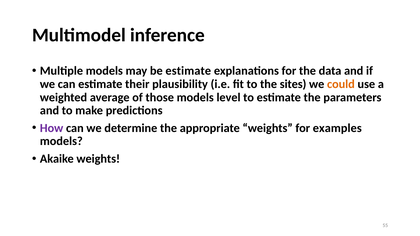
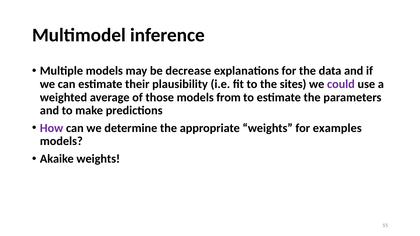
be estimate: estimate -> decrease (188, 71)
could colour: orange -> purple (341, 84)
level: level -> from (229, 97)
